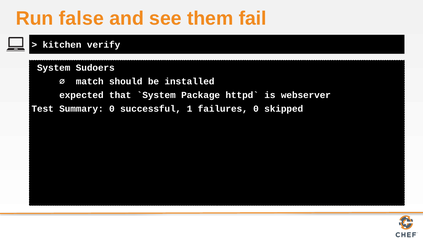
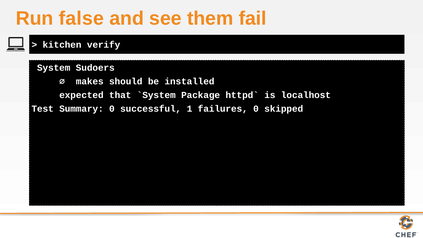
match: match -> makes (90, 81)
webserver: webserver -> localhost (306, 95)
